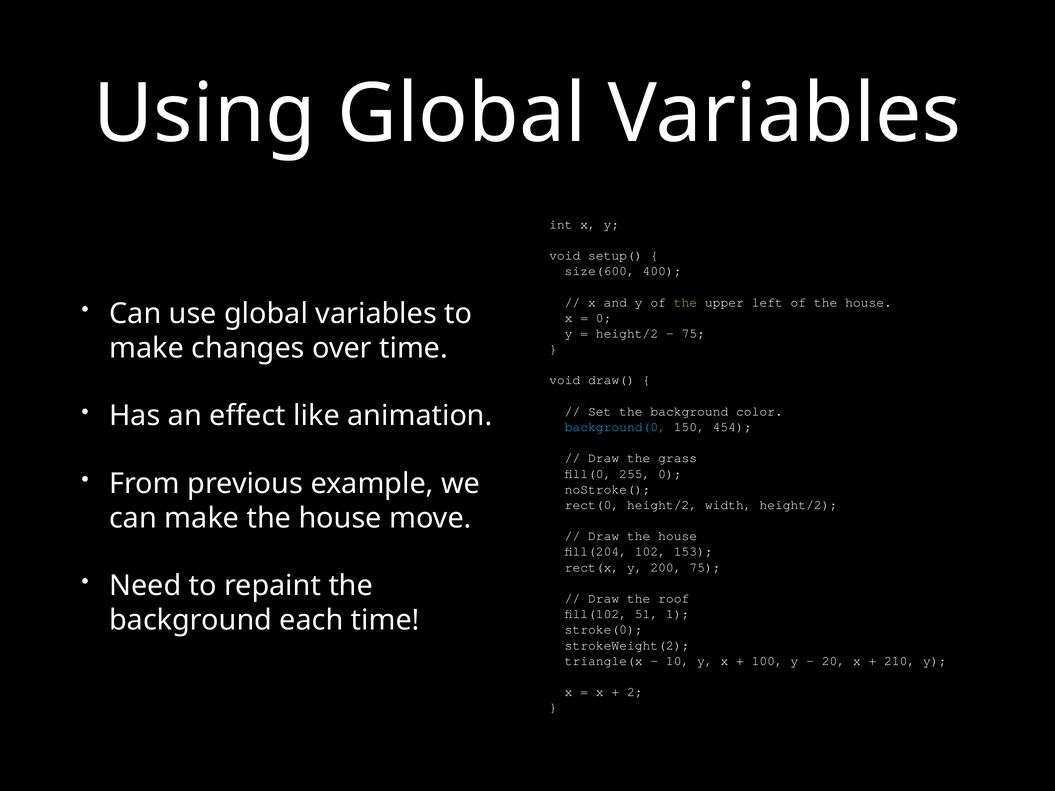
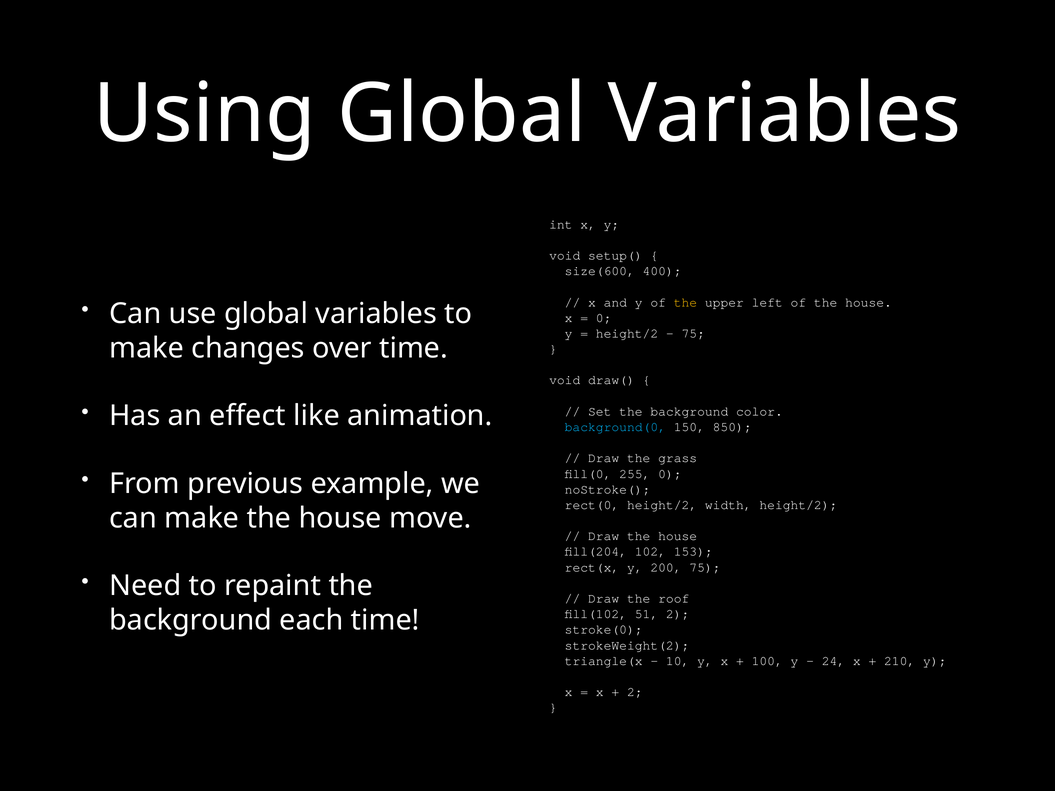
the colour: light green -> yellow (685, 302)
454: 454 -> 850 (732, 427)
51 1: 1 -> 2 (678, 614)
20: 20 -> 24 (833, 661)
